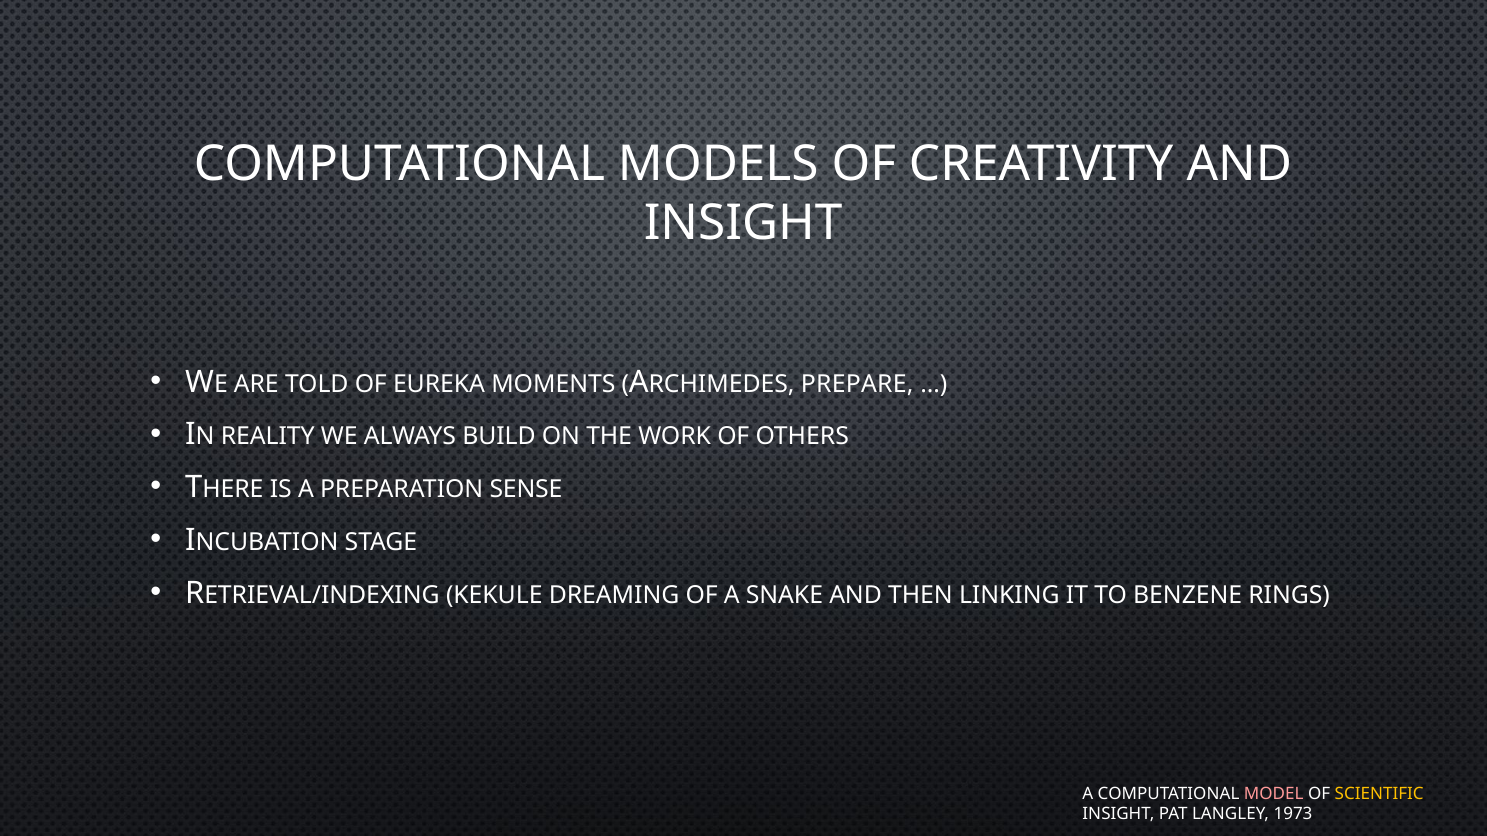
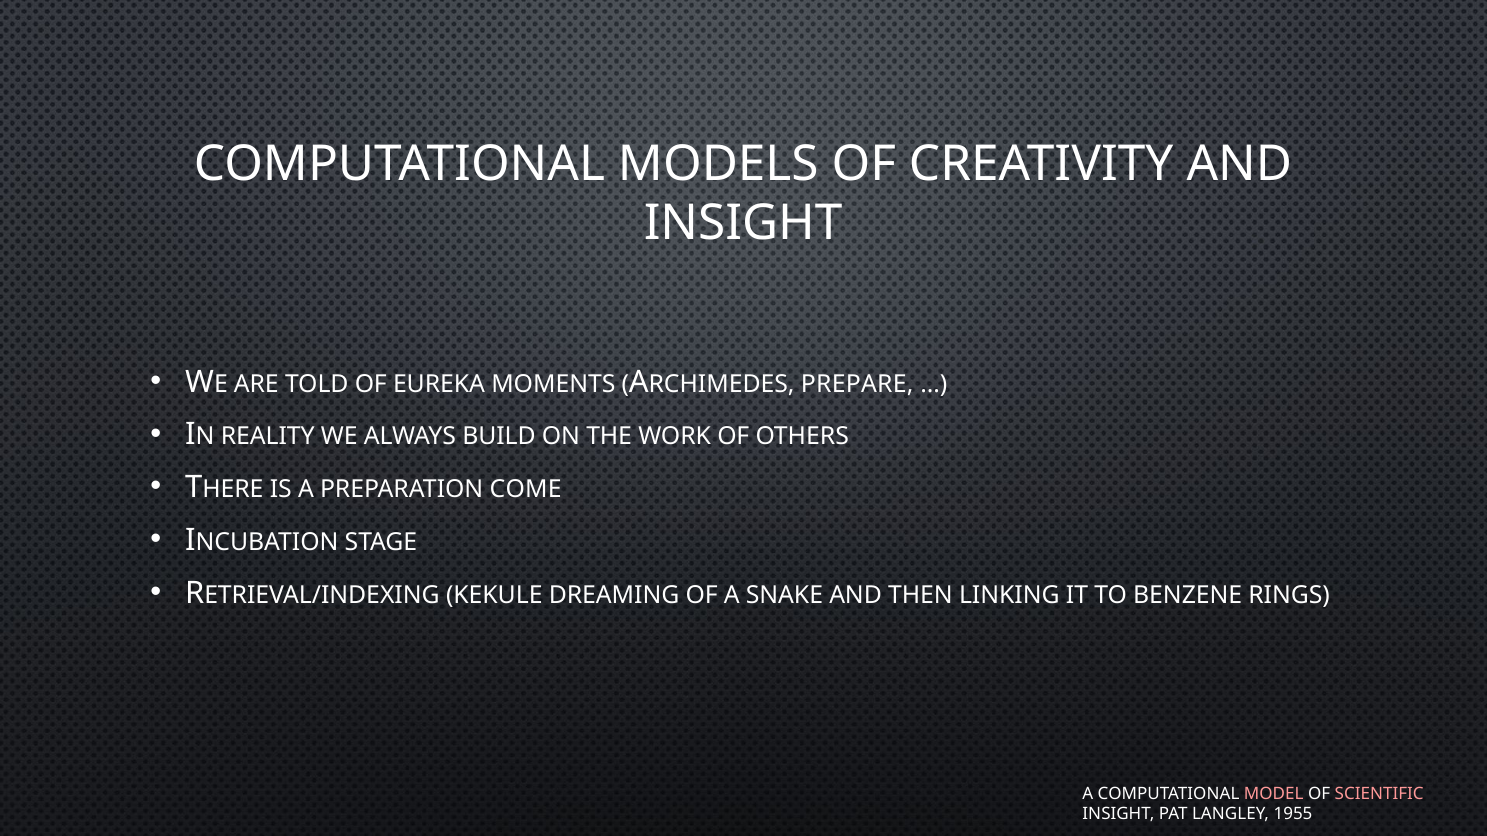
SENSE: SENSE -> COME (526, 490)
SCIENTIFIC colour: yellow -> pink (1379, 794)
1973: 1973 -> 1955 (1293, 814)
